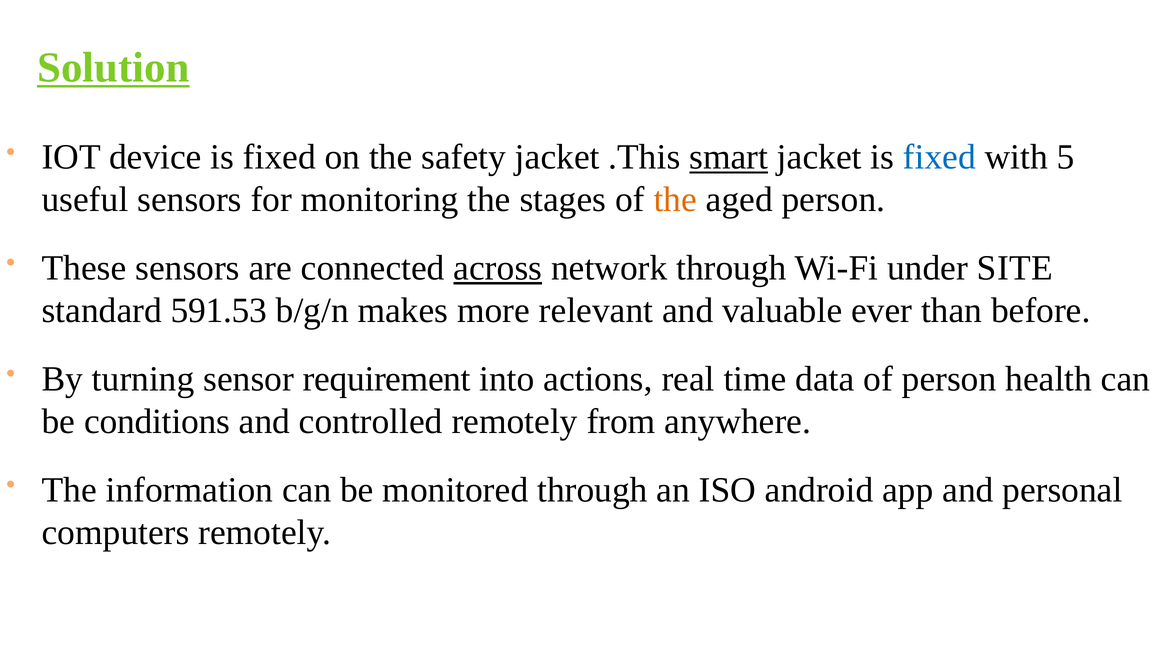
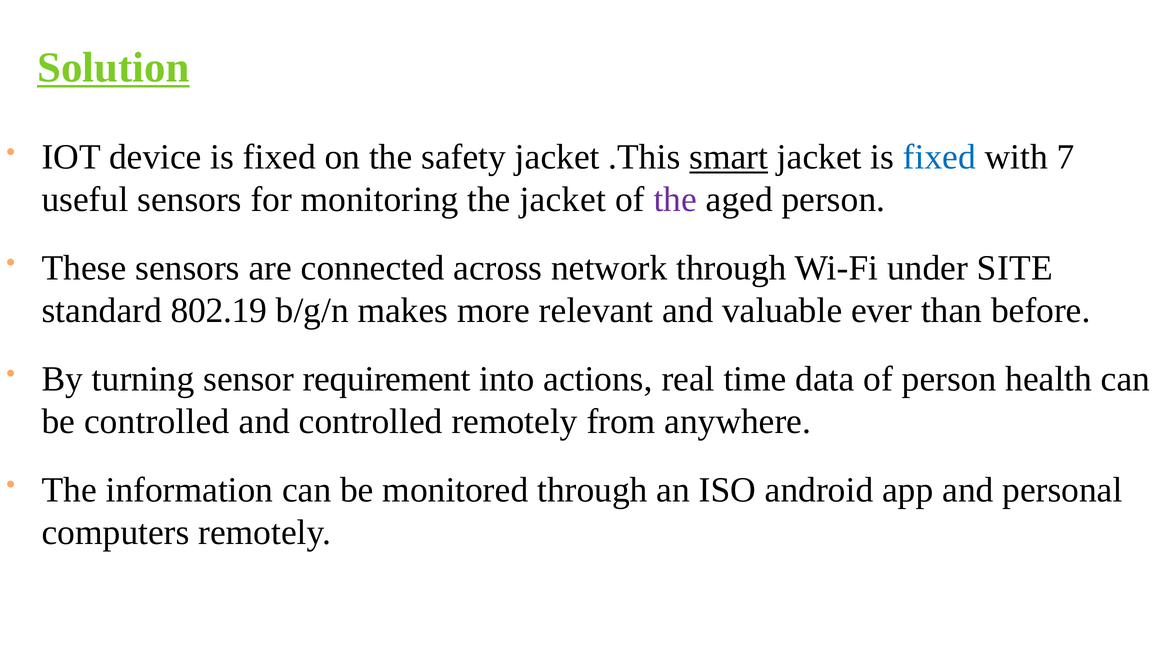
5: 5 -> 7 (1066, 157)
the stages: stages -> jacket (563, 200)
the colour: orange -> purple (675, 200)
across underline: present -> none (498, 268)
591.53: 591.53 -> 802.19 (219, 311)
be conditions: conditions -> controlled (157, 422)
